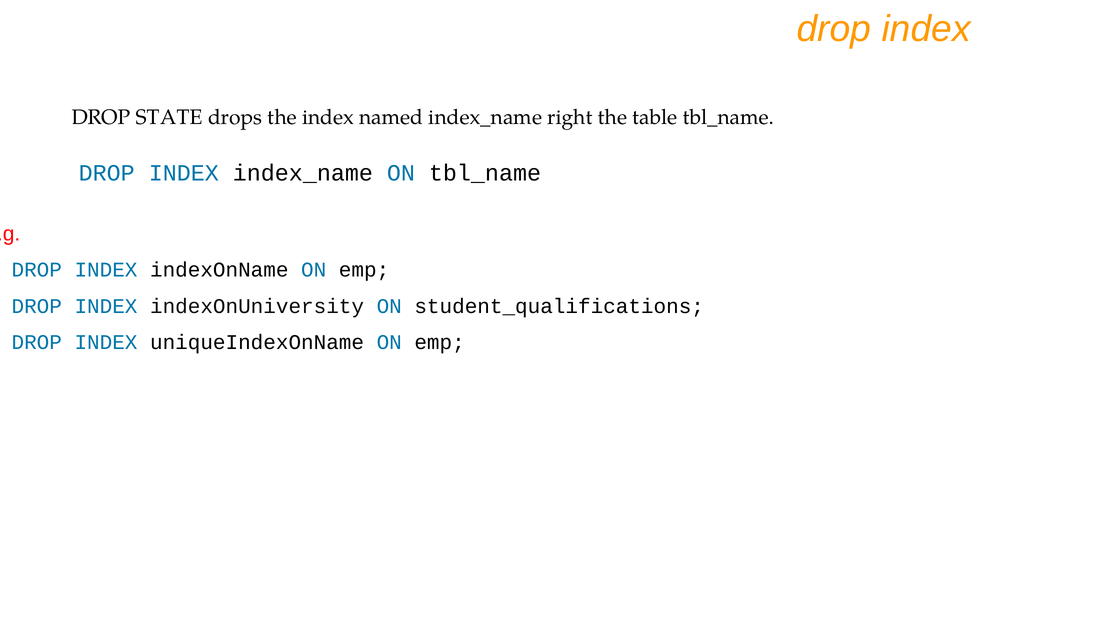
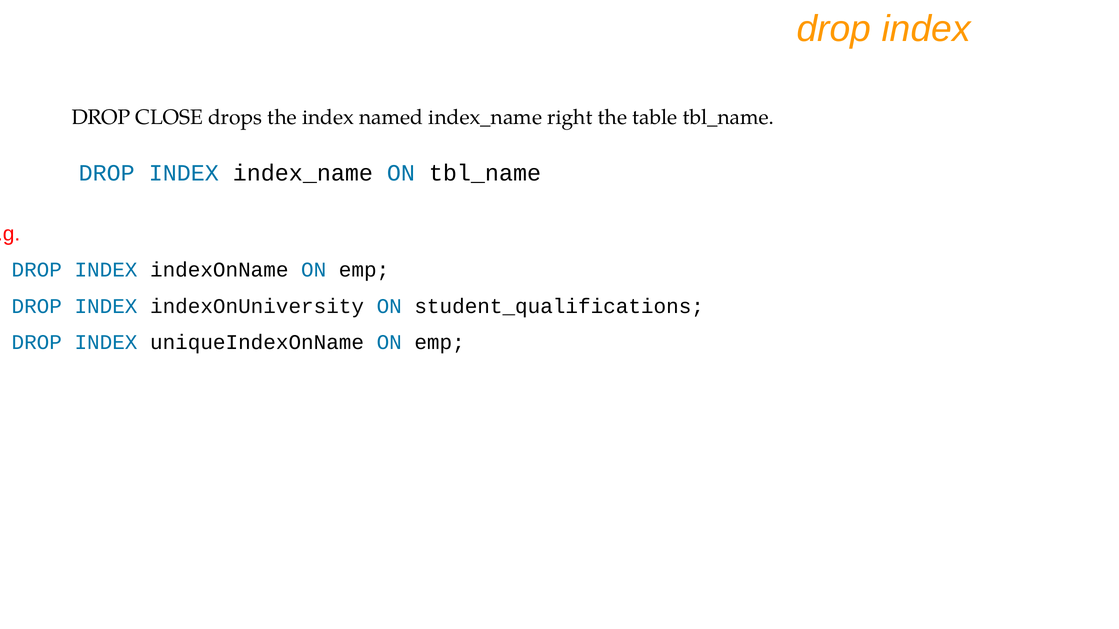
STATE: STATE -> CLOSE (169, 117)
